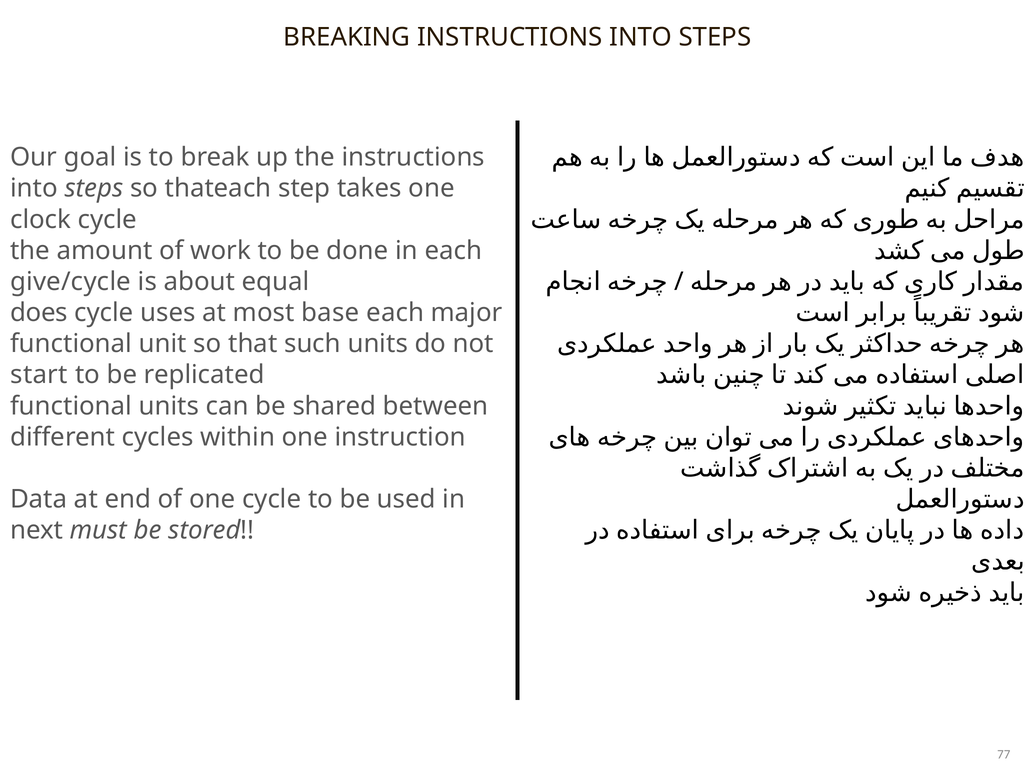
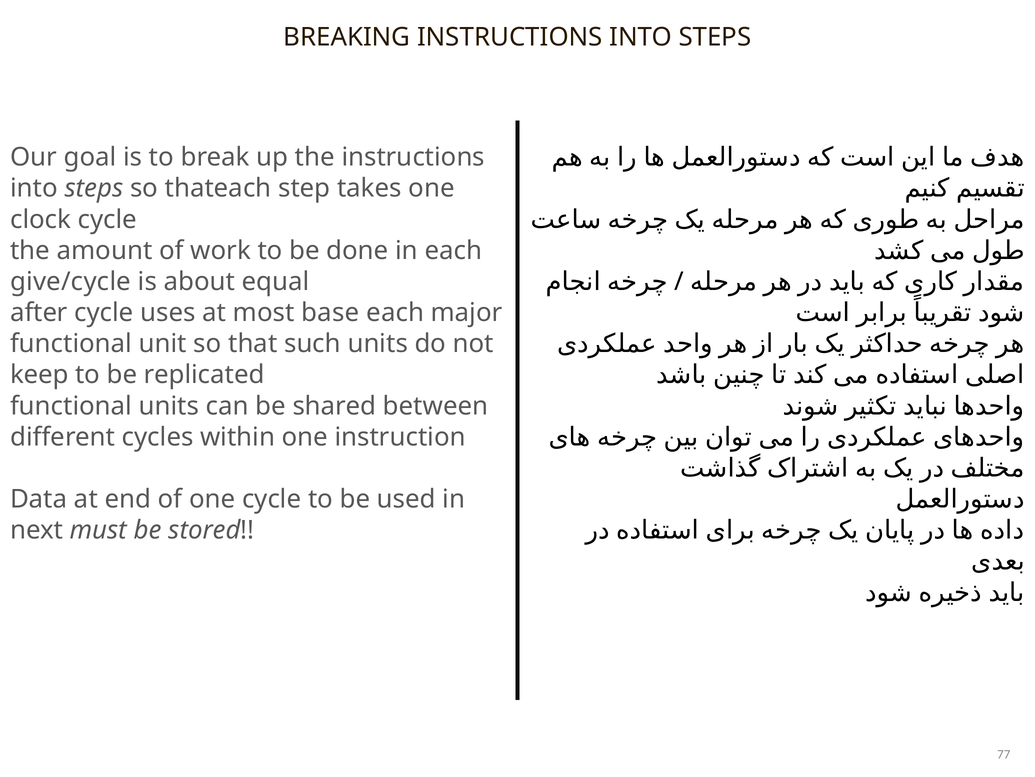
does: does -> after (39, 312)
start: start -> keep (39, 375)
